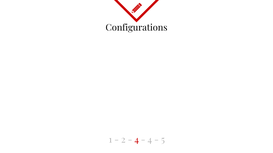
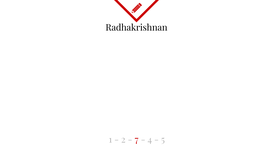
Configurations: Configurations -> Radhakrishnan (137, 28)
4: 4 -> 7 (137, 140)
